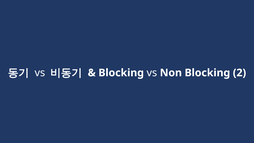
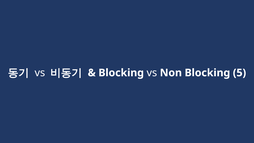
2: 2 -> 5 (239, 73)
